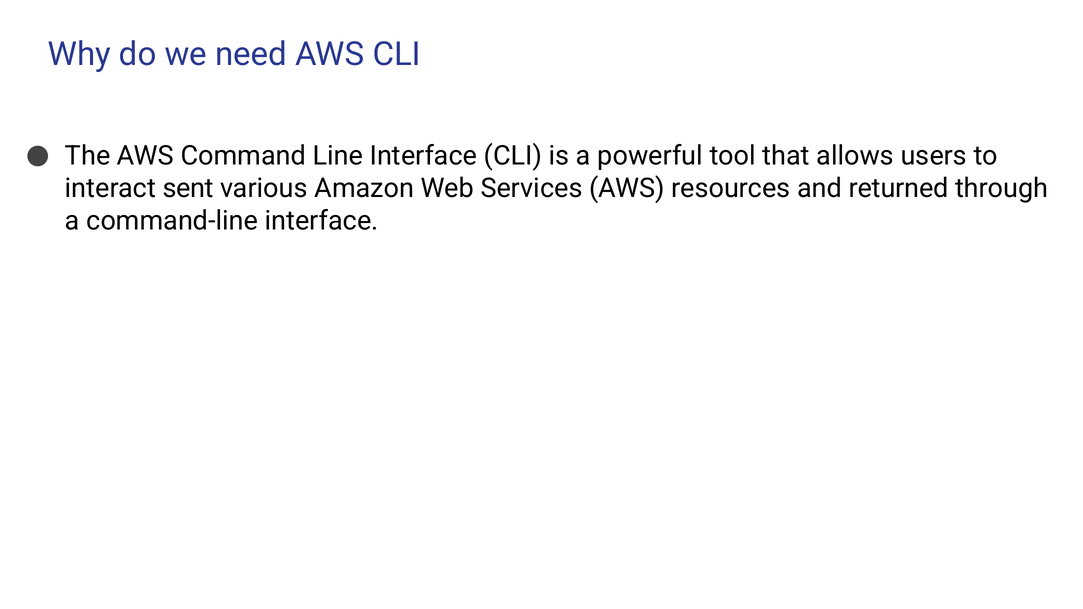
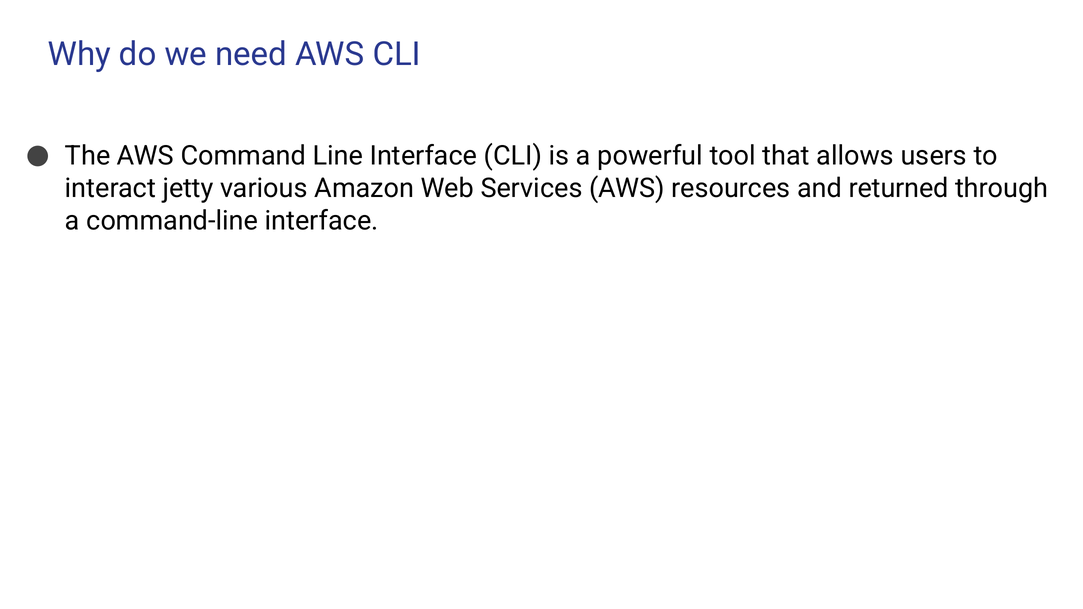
sent: sent -> jetty (188, 189)
